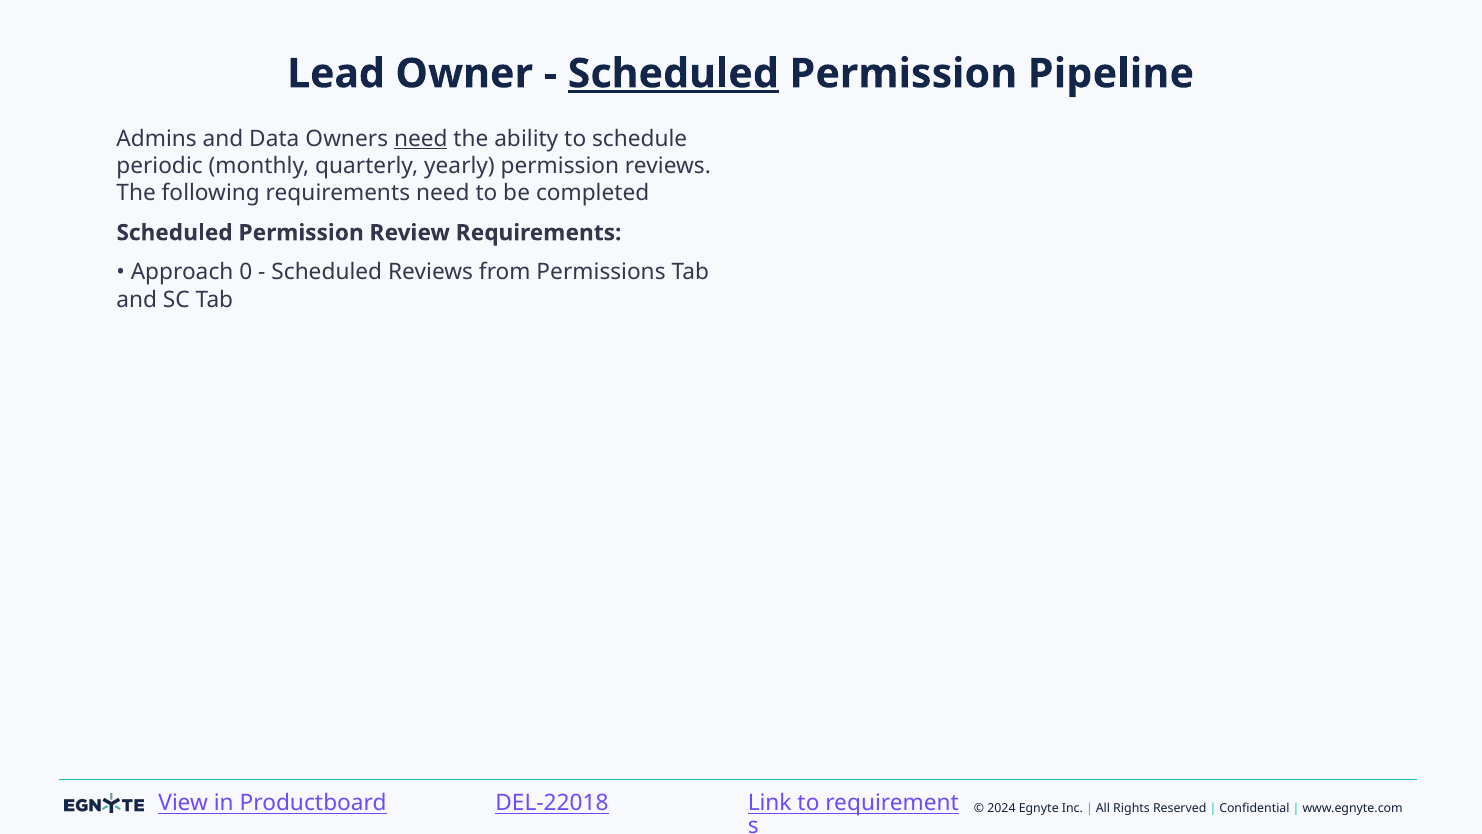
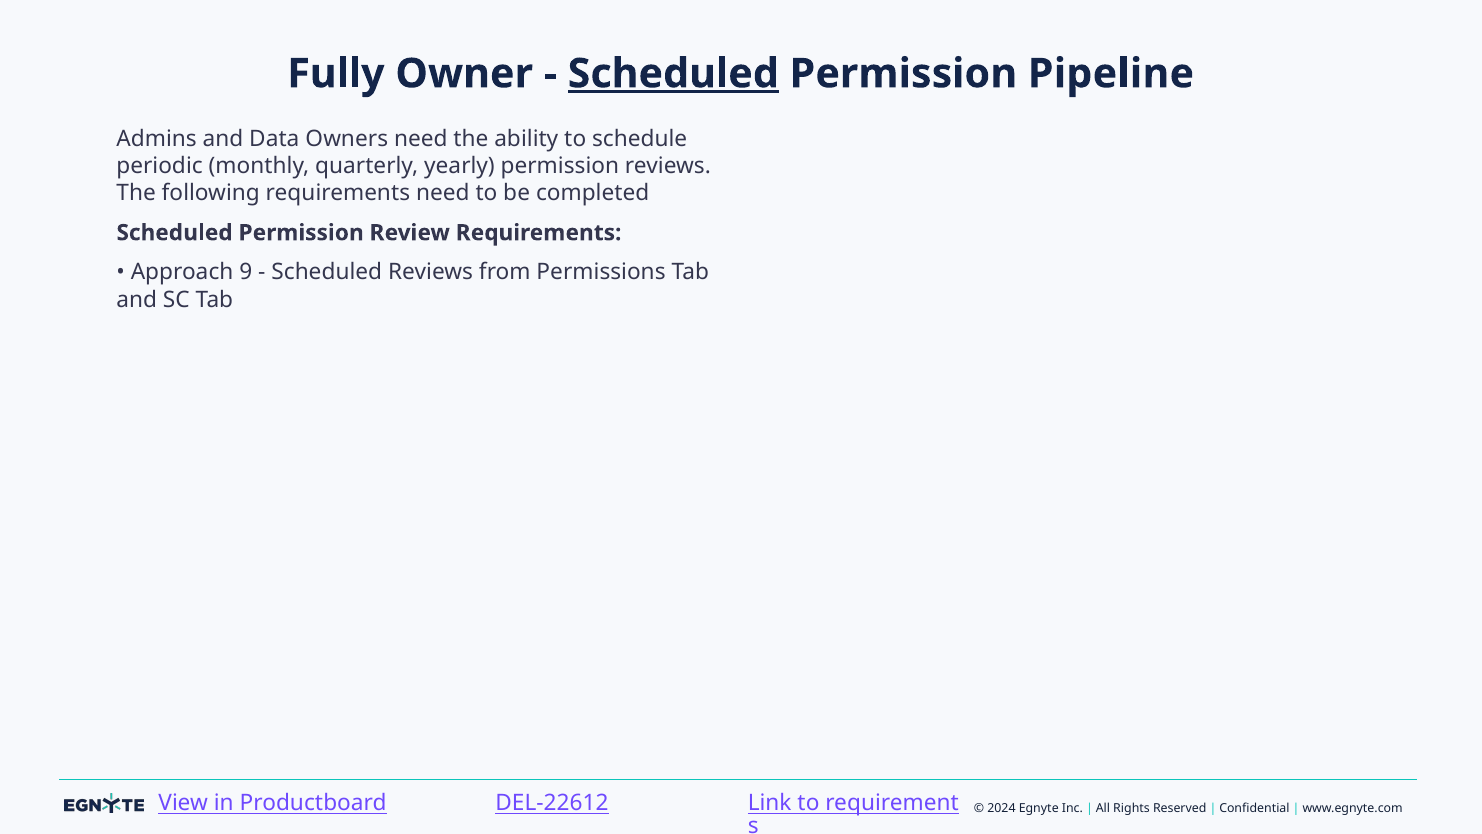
Lead: Lead -> Fully (336, 74)
need underline: present -> none (421, 139)
0: 0 -> 9 (246, 272)
DEL-22018: DEL-22018 -> DEL-22612 (552, 803)
